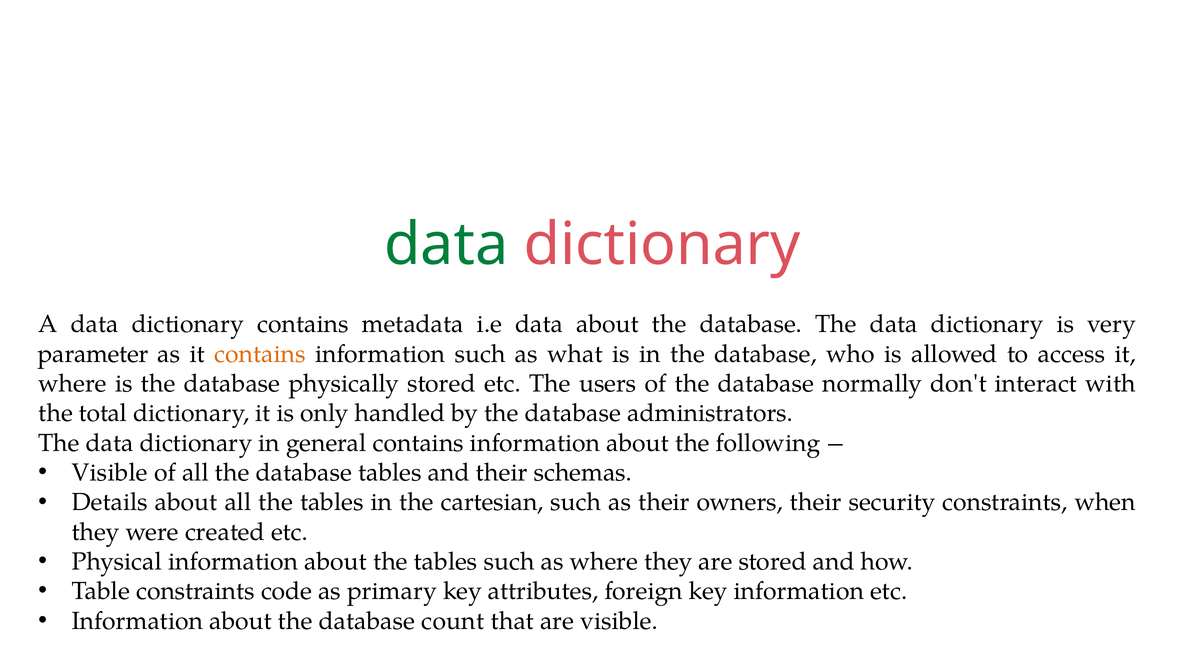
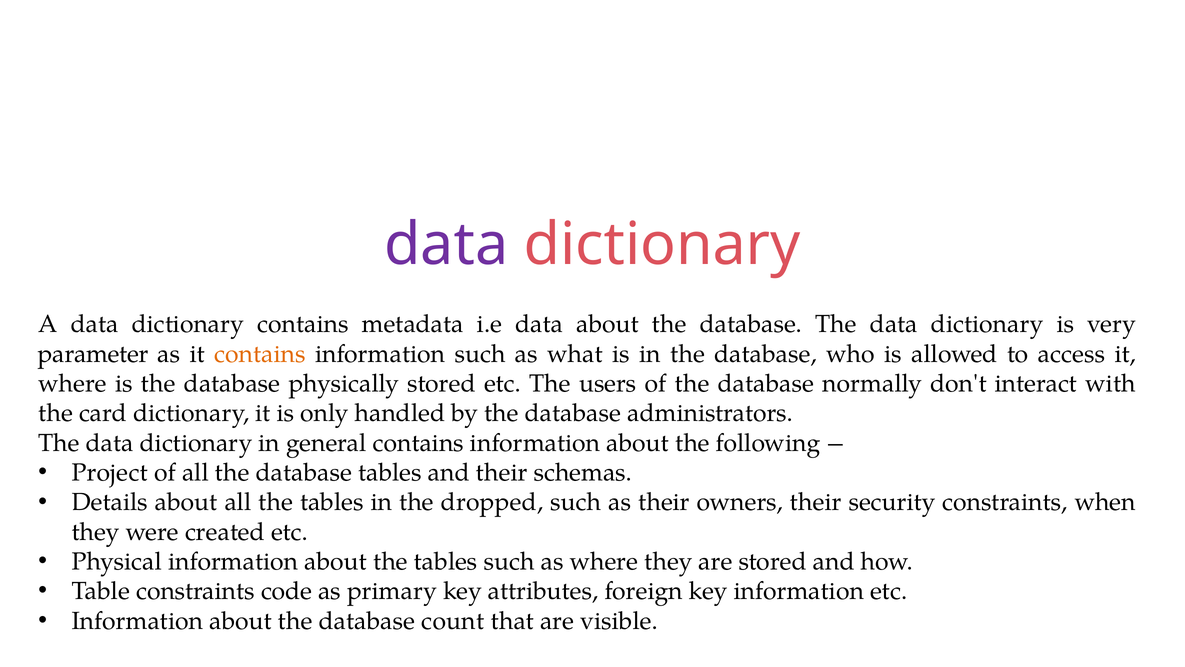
data colour: green -> purple (446, 244)
total: total -> card (103, 413)
Visible: Visible -> Project (110, 472)
cartesian: cartesian -> dropped (492, 502)
